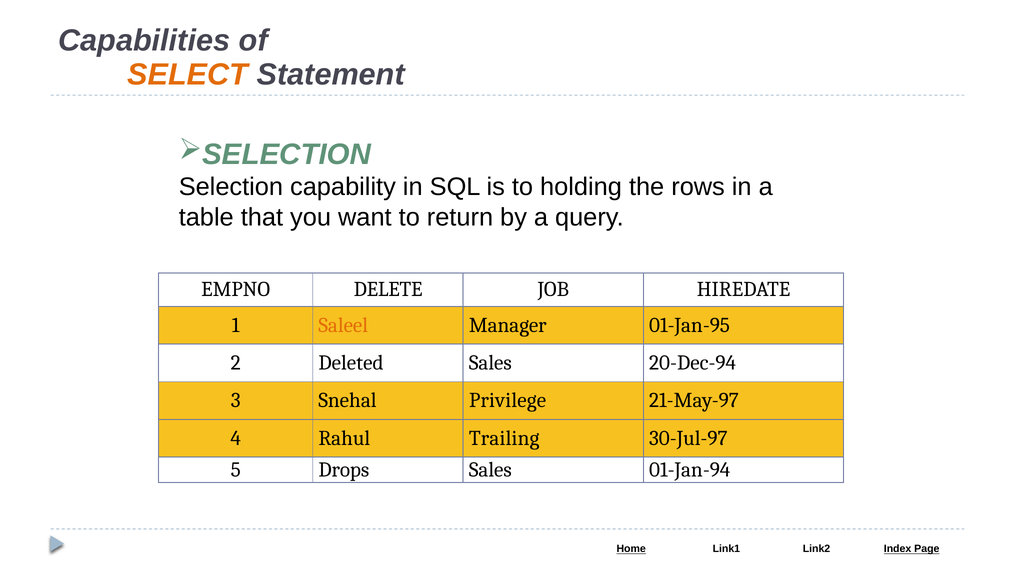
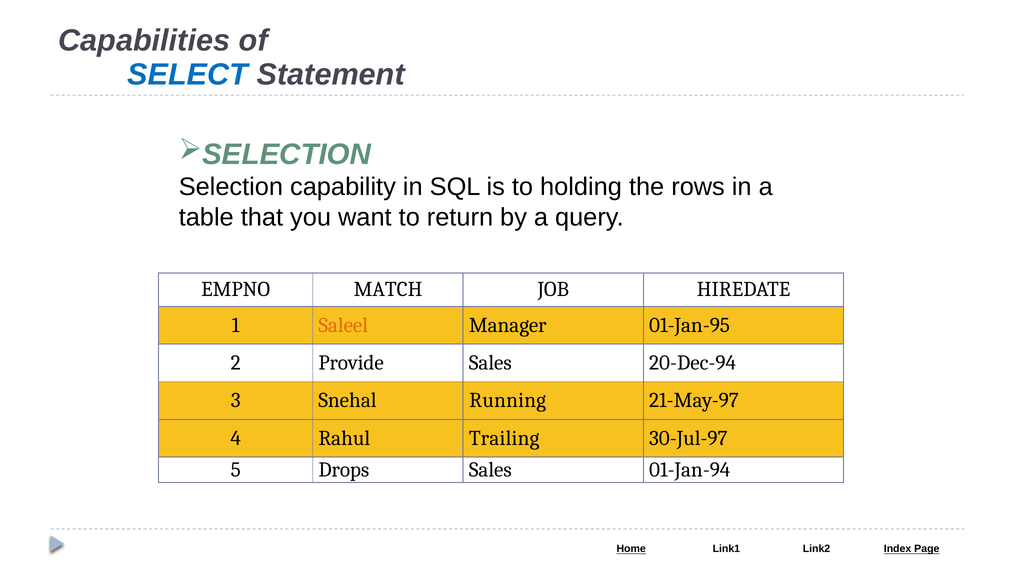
SELECT colour: orange -> blue (188, 75)
DELETE: DELETE -> MATCH (388, 289)
Deleted: Deleted -> Provide (351, 363)
Privilege: Privilege -> Running (508, 400)
